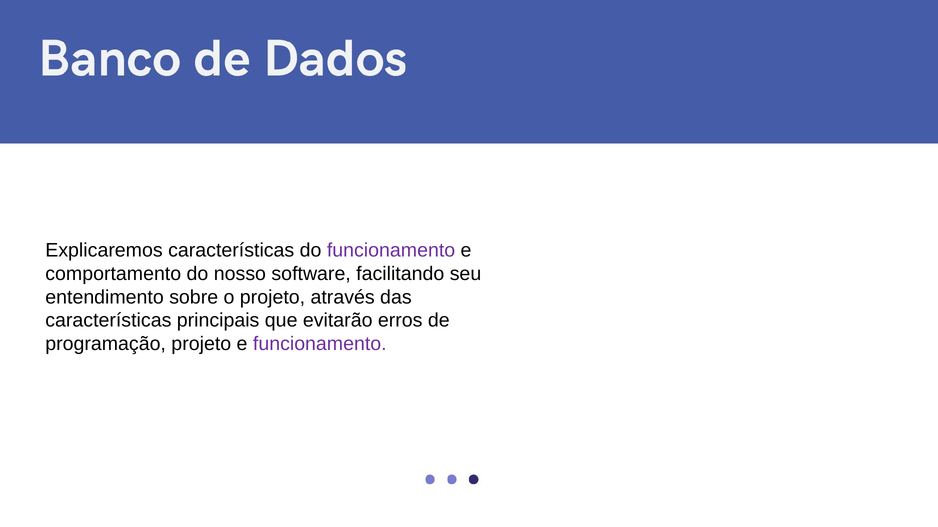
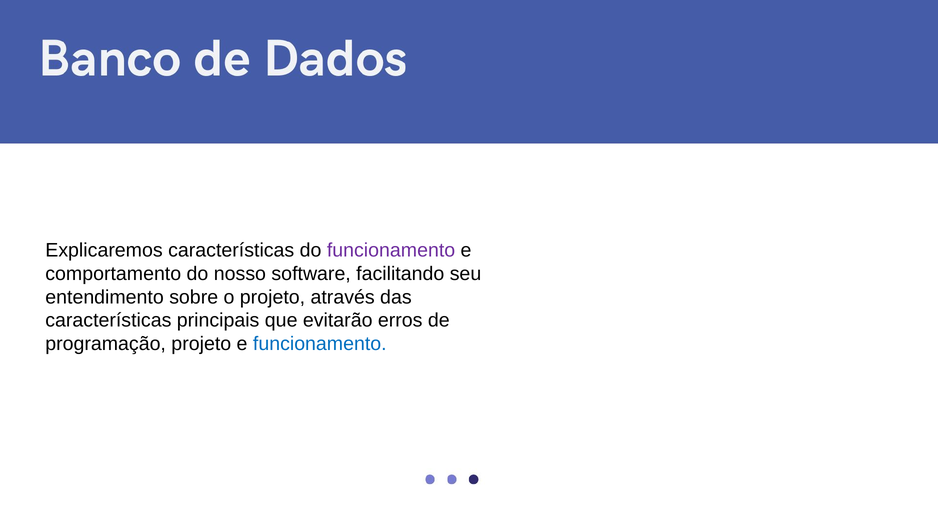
funcionamento colour: purple -> blue (320, 344)
